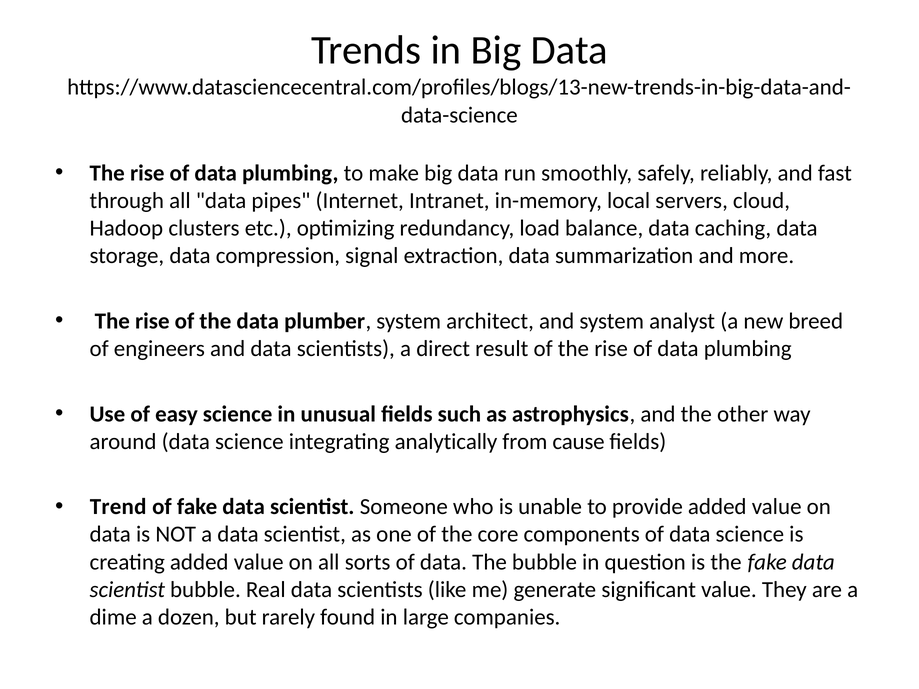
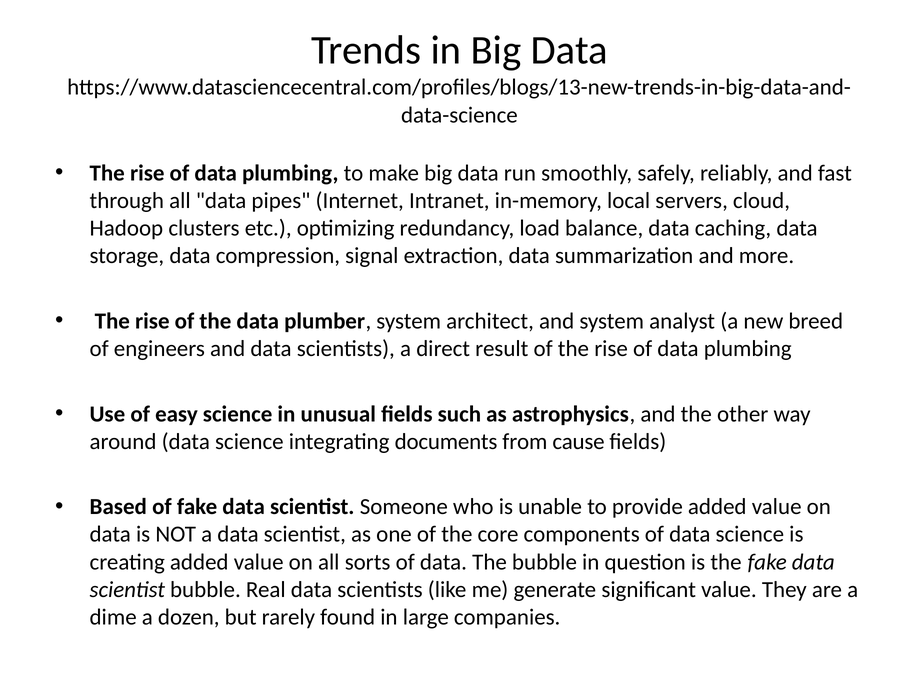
analytically: analytically -> documents (446, 442)
Trend: Trend -> Based (118, 507)
